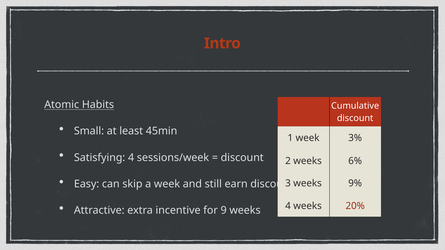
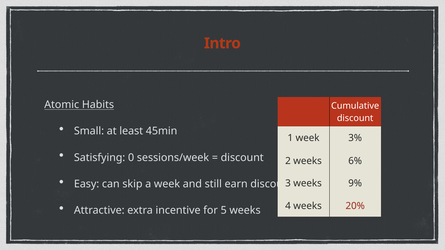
Satisfying 4: 4 -> 0 (131, 158)
9: 9 -> 5 (224, 211)
